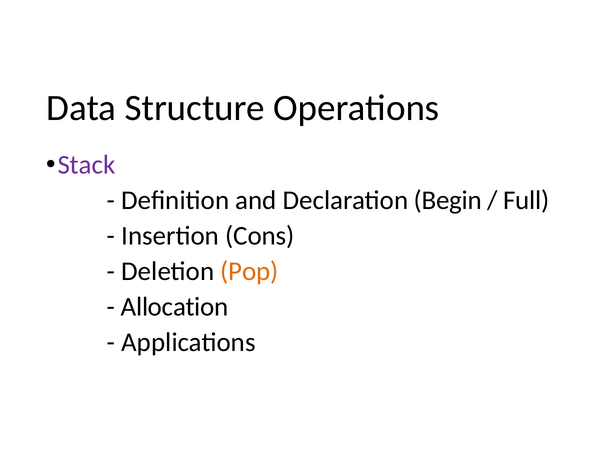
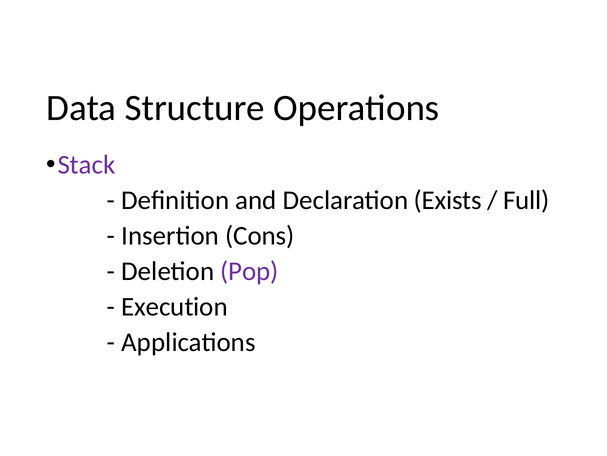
Begin: Begin -> Exists (448, 200)
Pop colour: orange -> purple (249, 271)
Allocation: Allocation -> Execution (175, 306)
